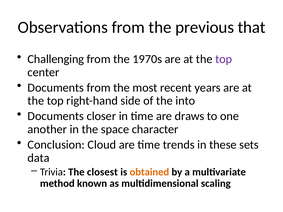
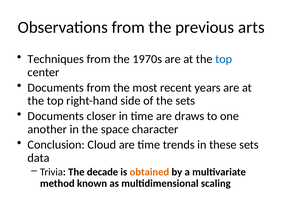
that: that -> arts (251, 27)
Challenging: Challenging -> Techniques (56, 59)
top colour: purple -> blue (224, 59)
the into: into -> sets (185, 101)
closest: closest -> decade (102, 172)
